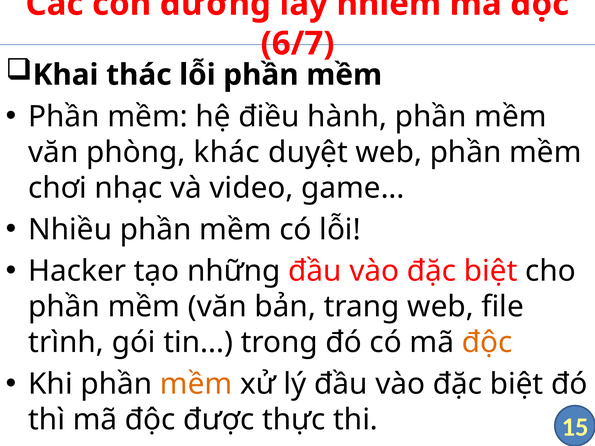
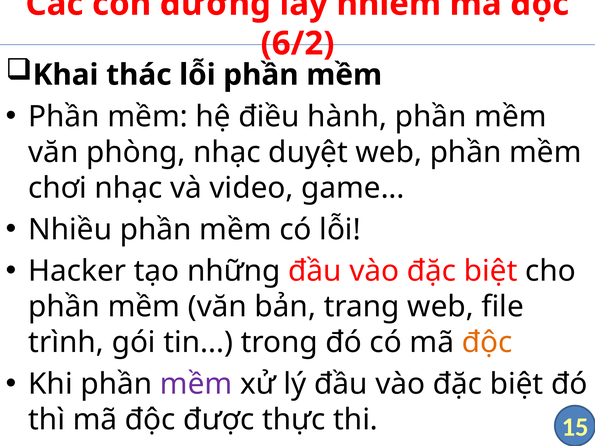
6/7: 6/7 -> 6/2 (298, 44)
phòng khác: khác -> nhạc (227, 152)
mềm colour: orange -> purple (196, 384)
